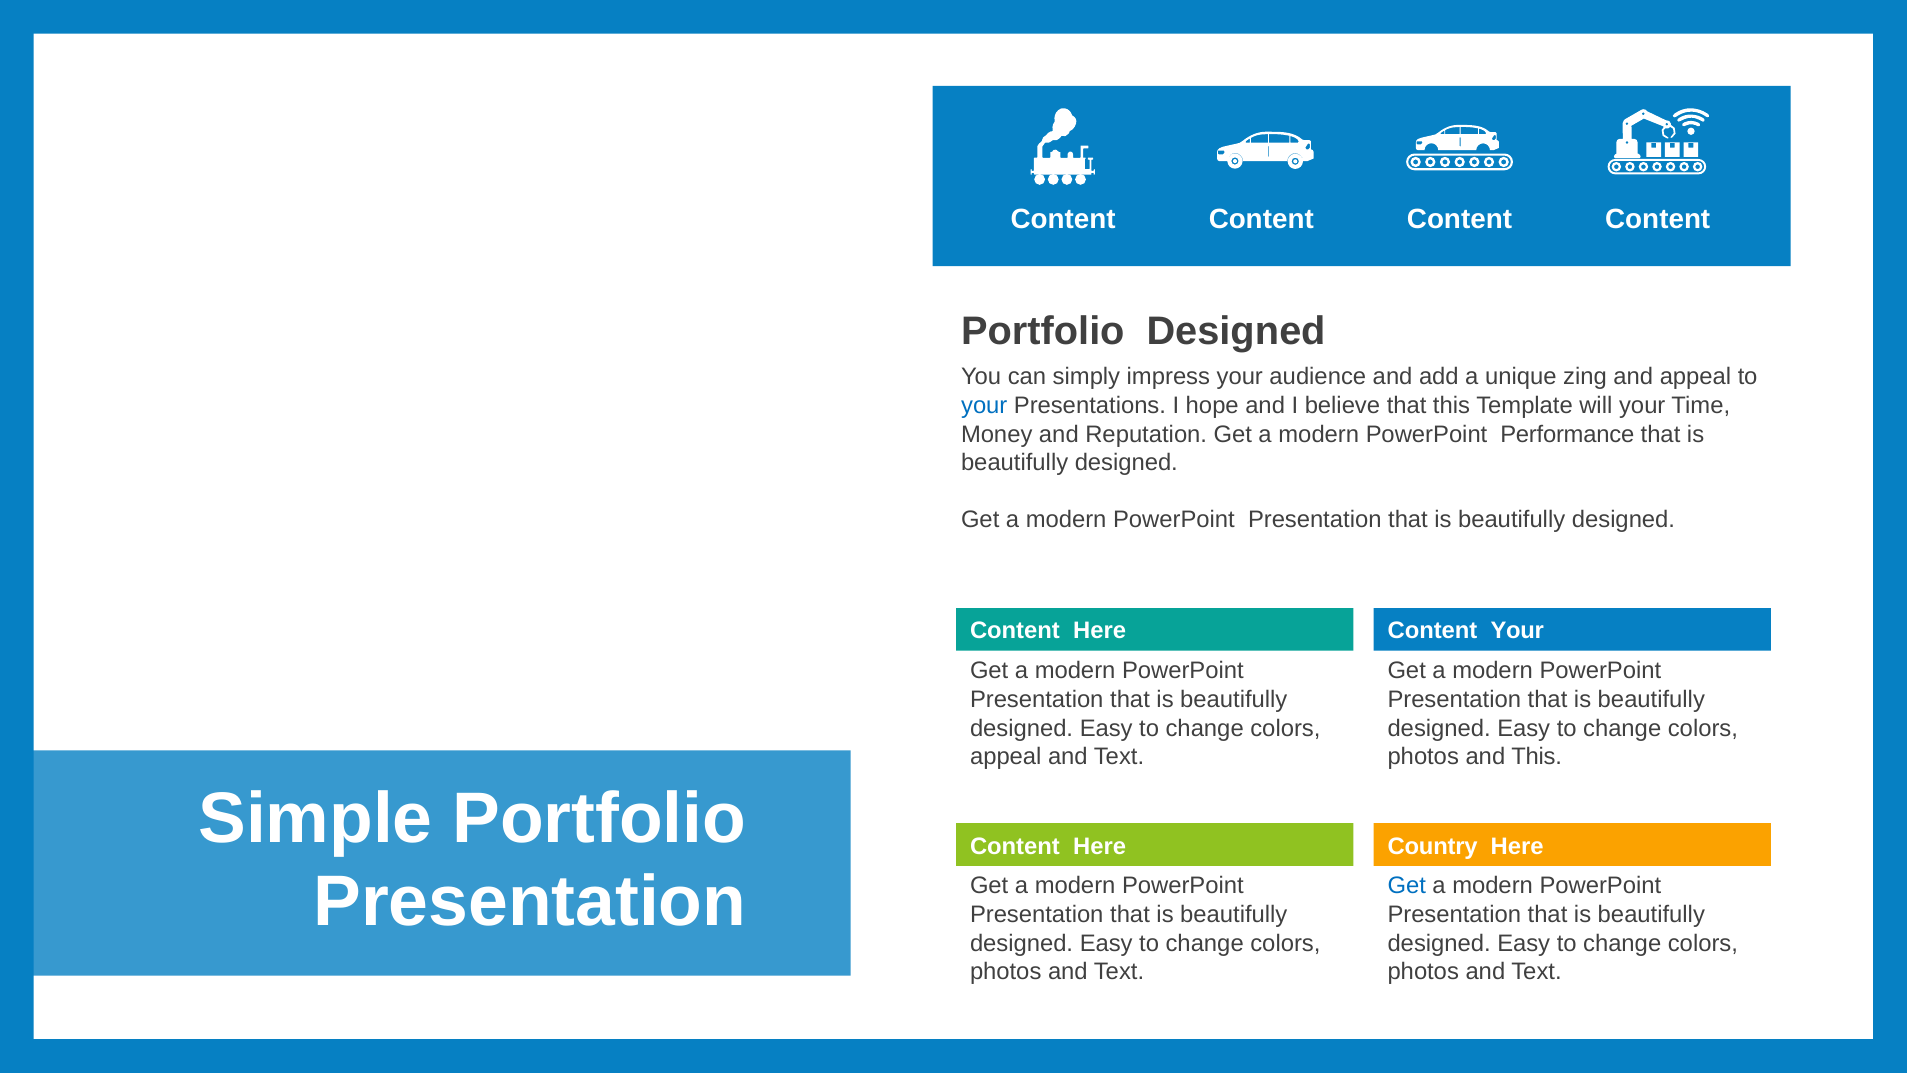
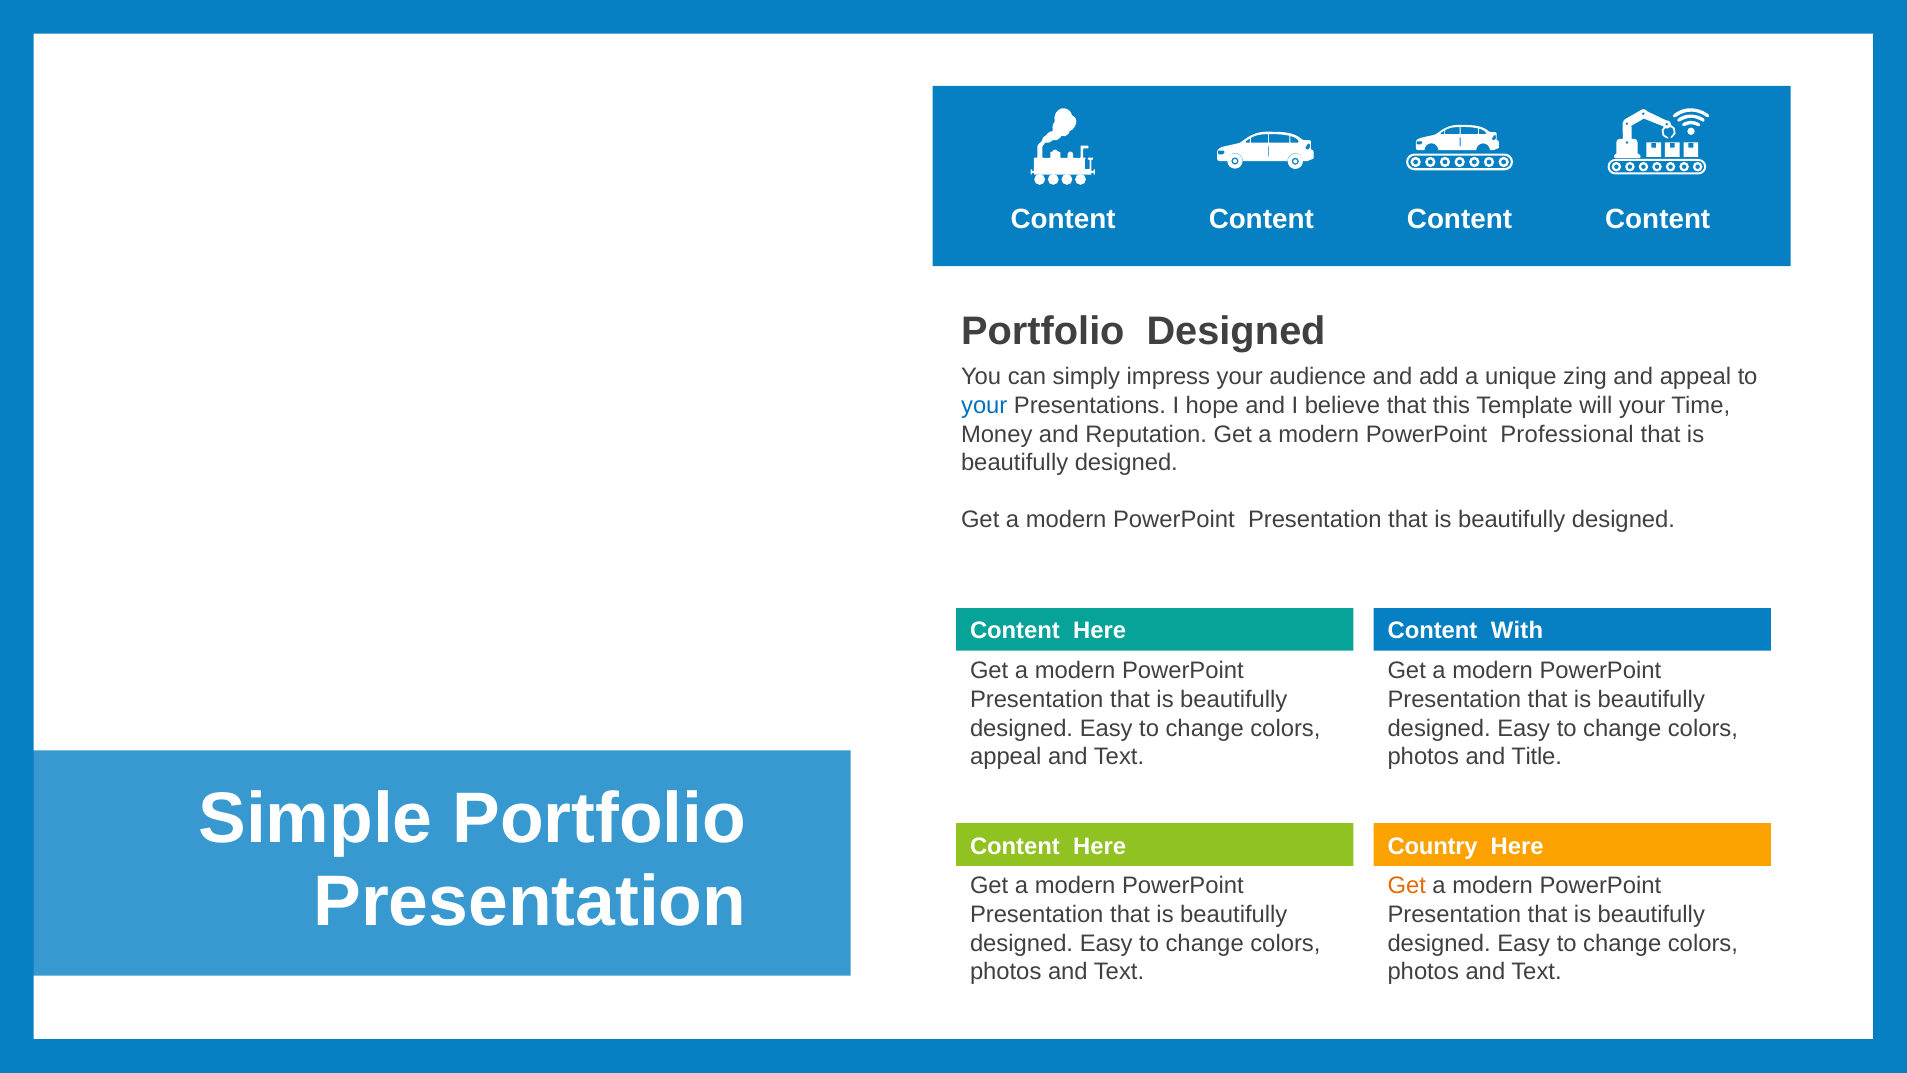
Performance: Performance -> Professional (1567, 434)
Content Your: Your -> With (1517, 631)
and This: This -> Title (1537, 757)
Get colour: blue -> orange (1407, 886)
